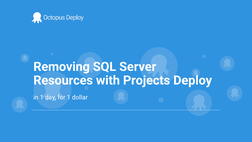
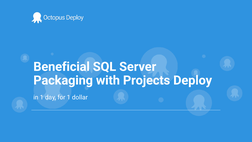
Removing: Removing -> Beneficial (62, 67)
Resources: Resources -> Packaging (63, 80)
